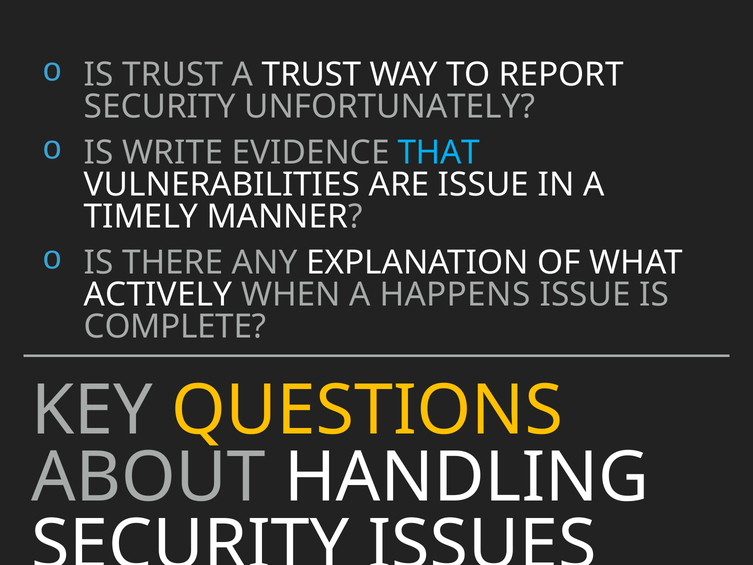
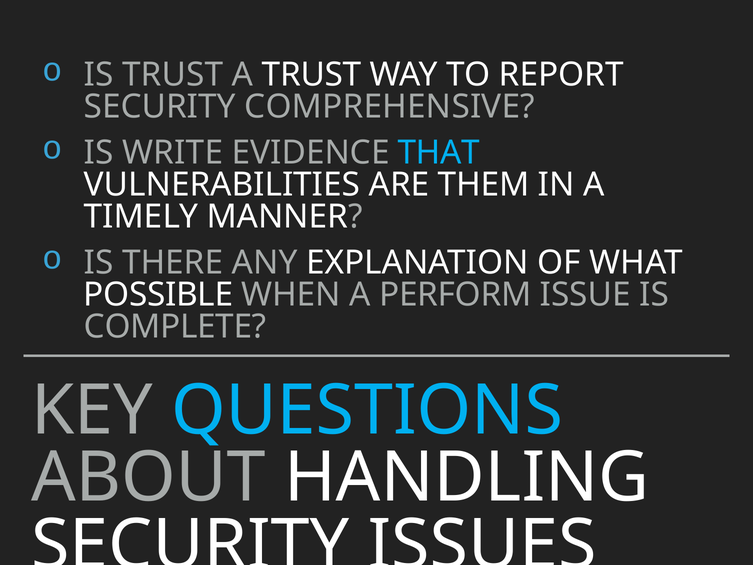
UNFORTUNATELY: UNFORTUNATELY -> COMPREHENSIVE (390, 107)
ARE ISSUE: ISSUE -> THEM (484, 185)
ACTIVELY: ACTIVELY -> POSSIBLE (158, 295)
HAPPENS: HAPPENS -> PERFORM (455, 295)
QUESTIONS colour: yellow -> light blue (367, 410)
